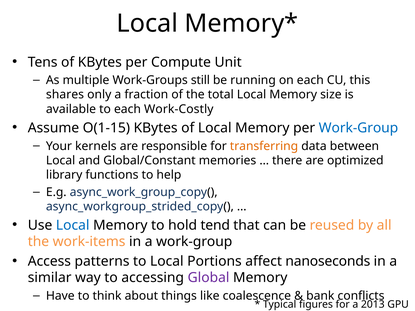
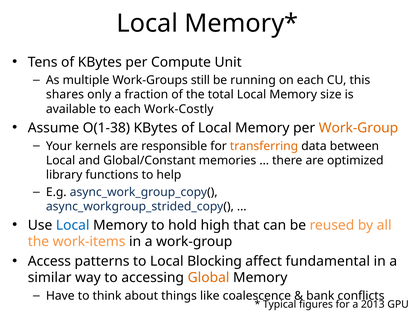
O(1-15: O(1-15 -> O(1-38 (106, 128)
Work-Group colour: blue -> orange (358, 128)
tend: tend -> high (215, 225)
Portions: Portions -> Blocking (215, 262)
nanoseconds: nanoseconds -> fundamental (328, 262)
Global colour: purple -> orange (209, 278)
